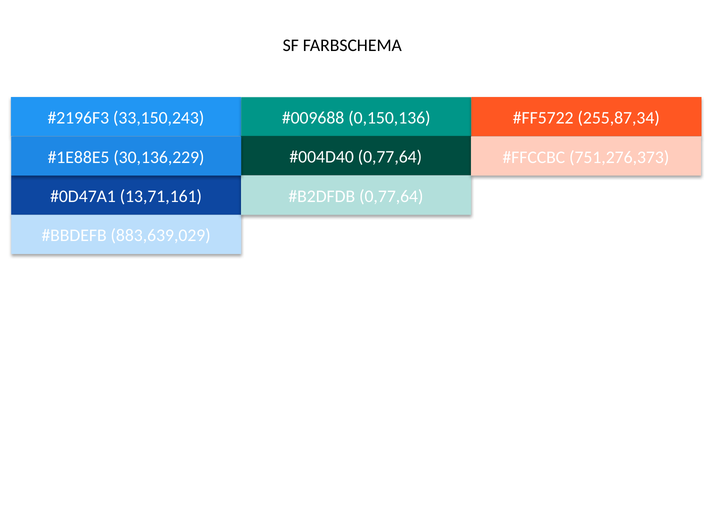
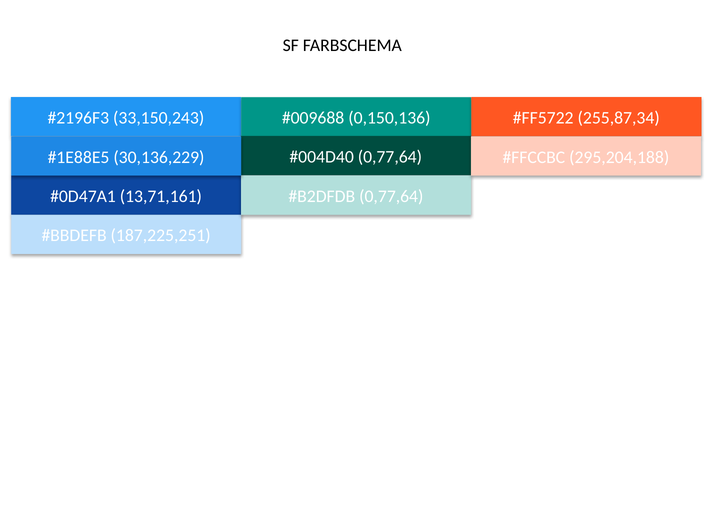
751,276,373: 751,276,373 -> 295,204,188 (619, 157)
883,639,029: 883,639,029 -> 187,225,251 (161, 236)
